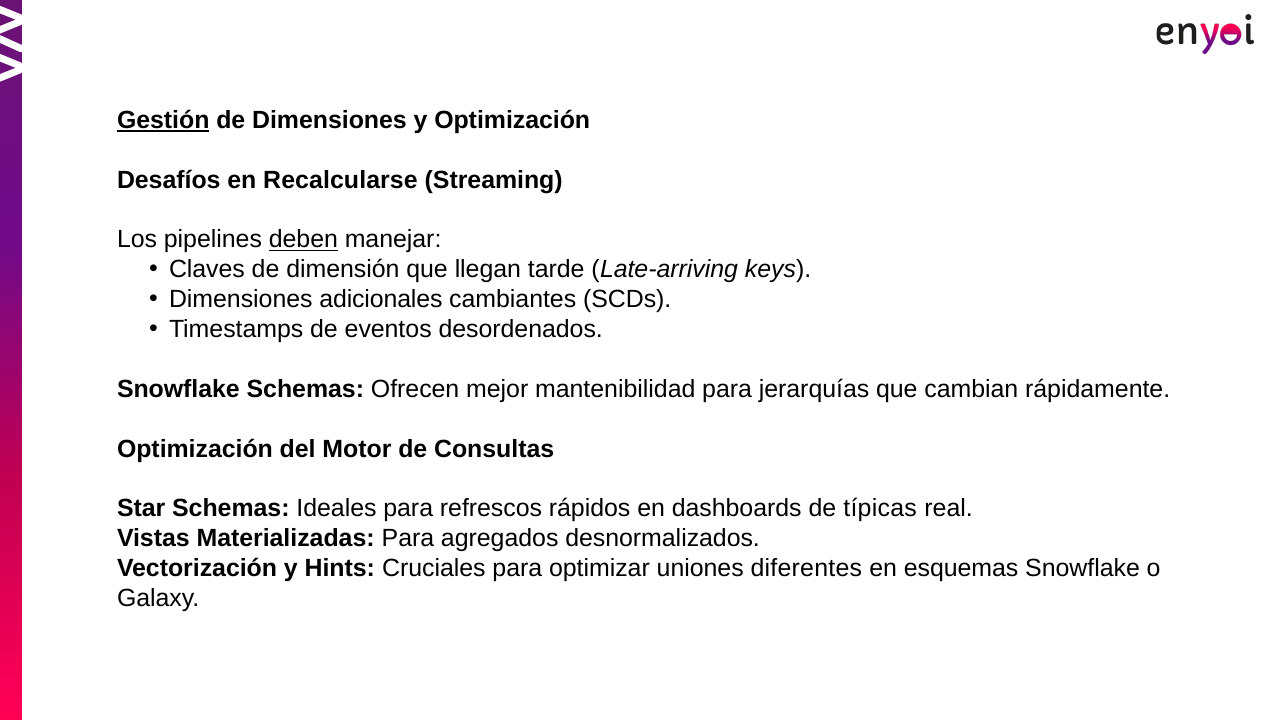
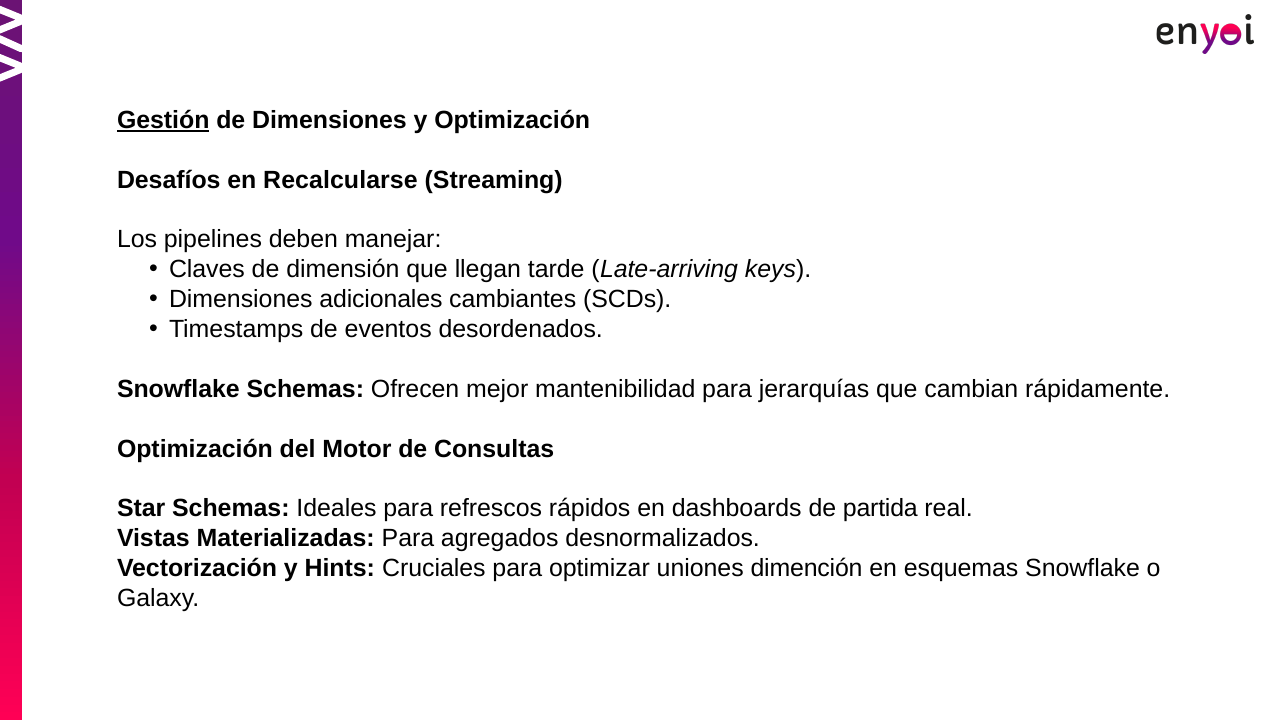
deben underline: present -> none (303, 240)
típicas: típicas -> partida (880, 509)
diferentes: diferentes -> dimención (807, 568)
